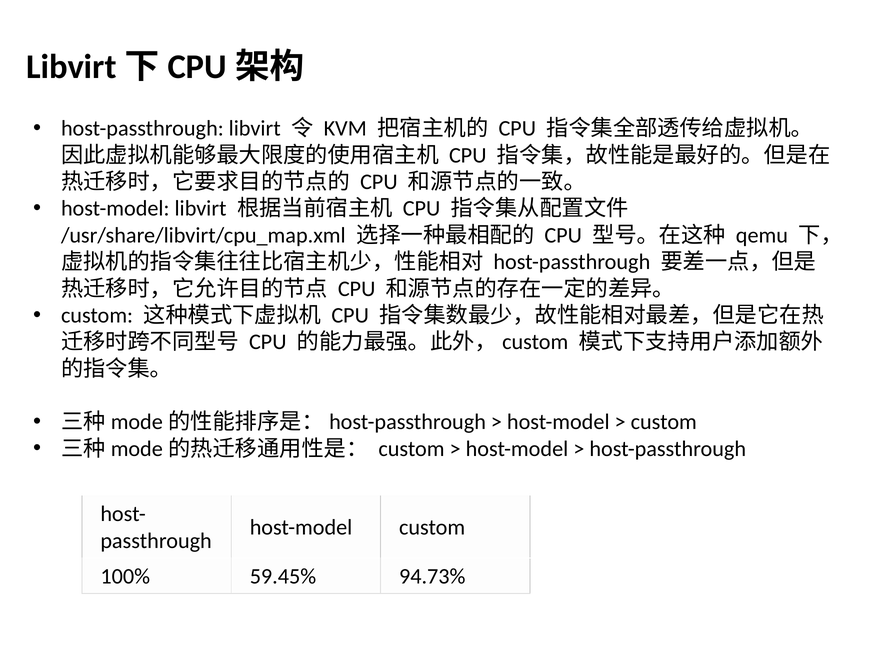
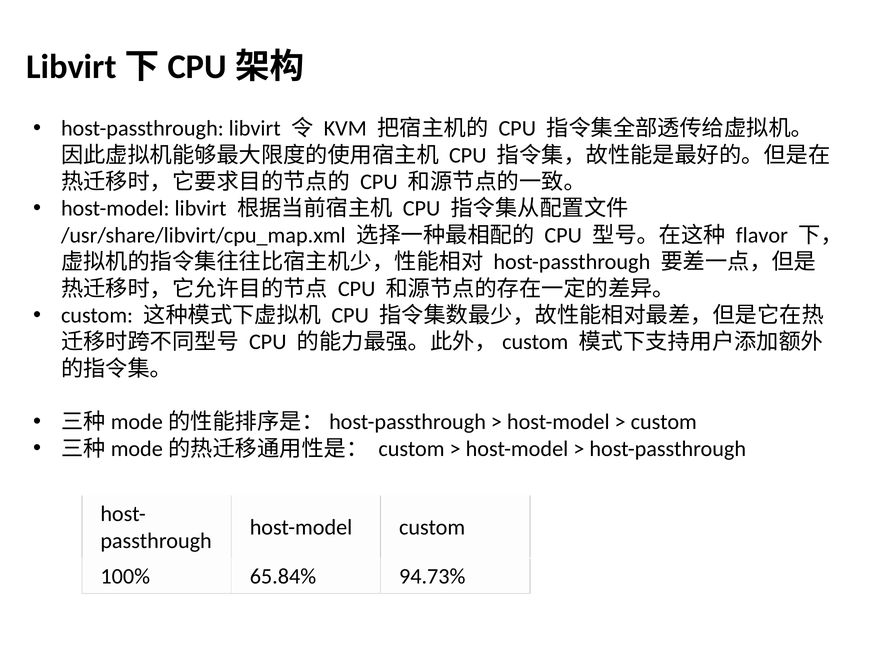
qemu: qemu -> flavor (762, 235)
59.45%: 59.45% -> 65.84% (283, 576)
